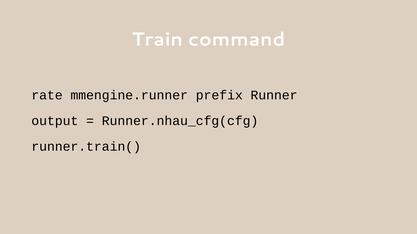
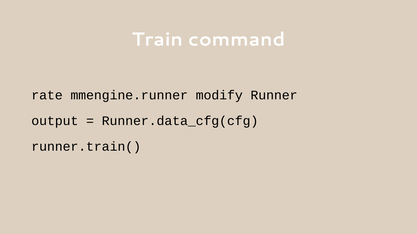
prefix: prefix -> modify (219, 95)
Runner.nhau_cfg(cfg: Runner.nhau_cfg(cfg -> Runner.data_cfg(cfg (180, 121)
